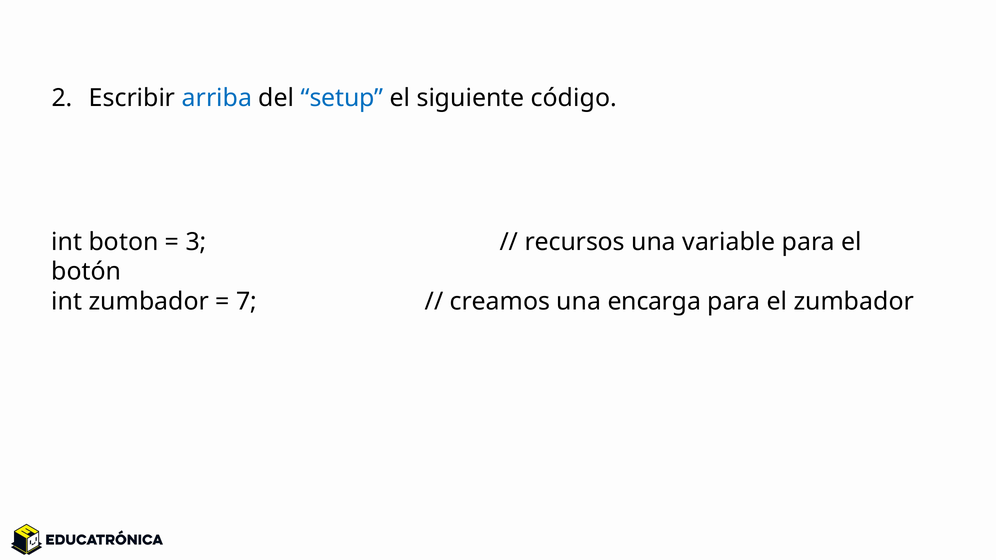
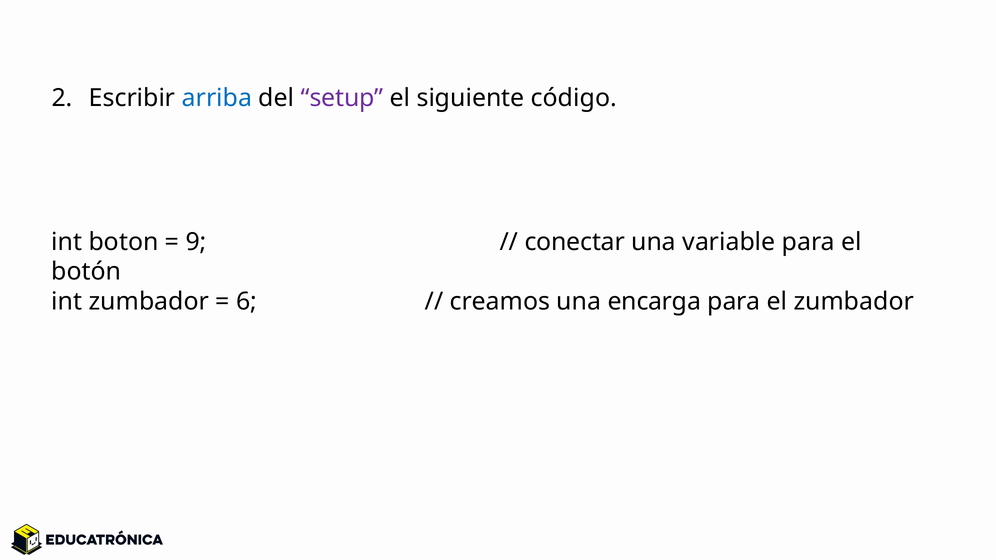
setup colour: blue -> purple (342, 98)
3: 3 -> 9 (196, 242)
recursos: recursos -> conectar (575, 242)
7: 7 -> 6 (247, 302)
